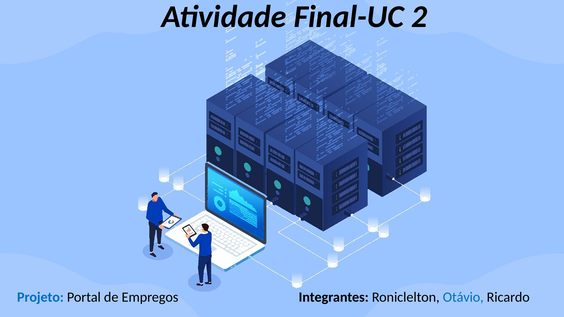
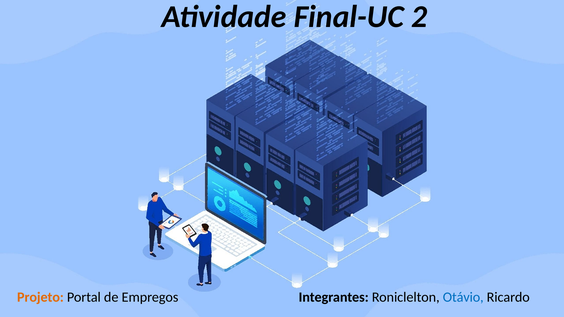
Projeto colour: blue -> orange (40, 298)
